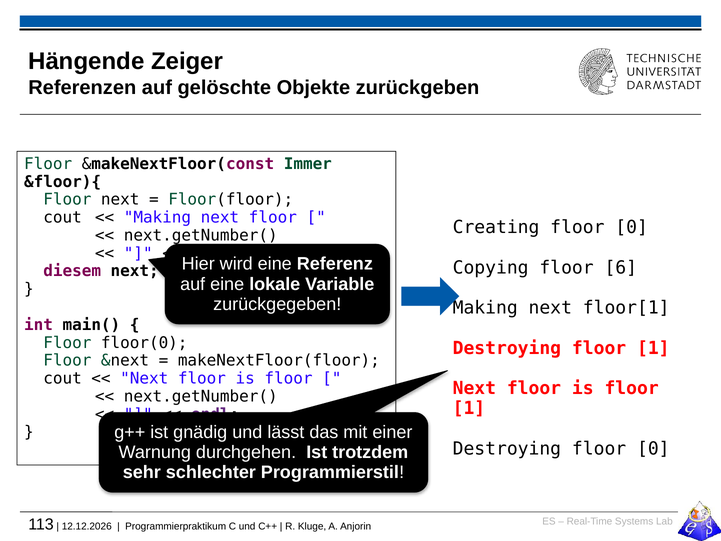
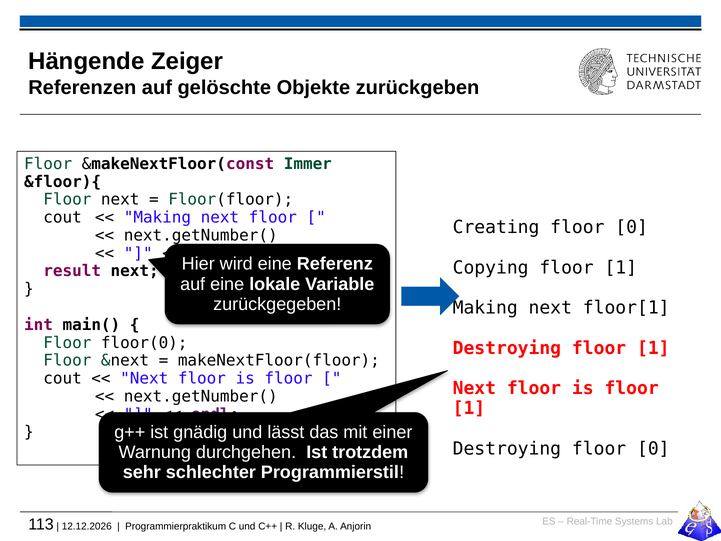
Copying floor 6: 6 -> 1 (621, 267)
diesem: diesem -> result (72, 271)
